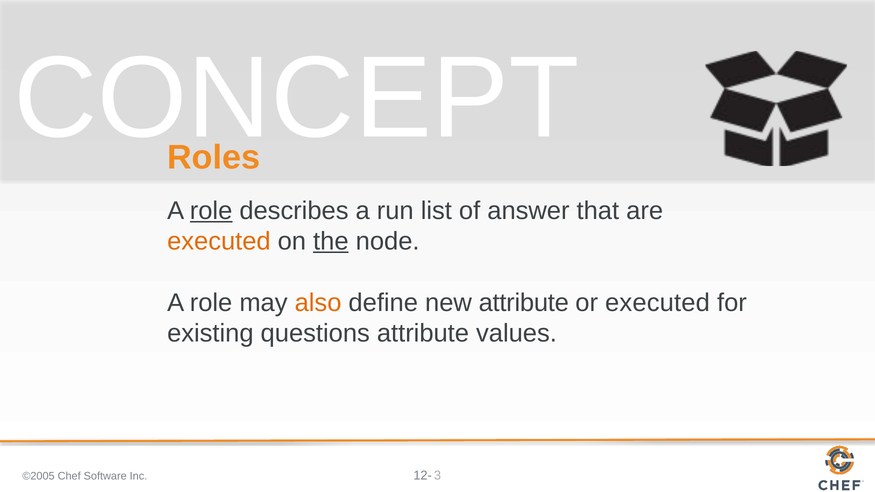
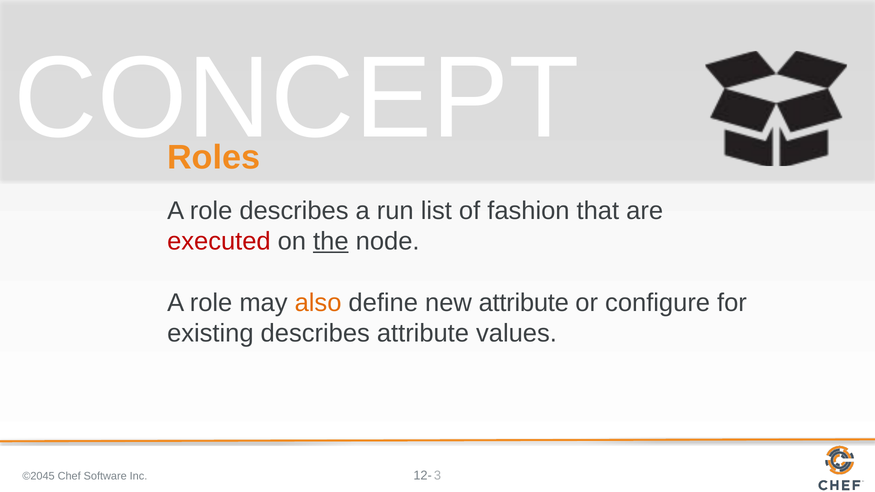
role underline: present -> none (211, 211)
answer: answer -> fashion (528, 211)
executed colour: orange -> red (219, 241)
or executed: executed -> configure (658, 303)
existing questions: questions -> describes (315, 333)
©2005: ©2005 -> ©2045 (39, 476)
